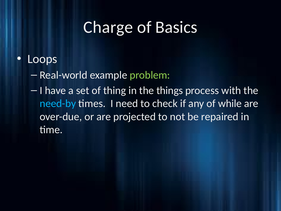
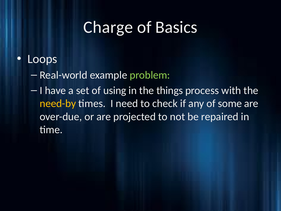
thing: thing -> using (115, 90)
need-by colour: light blue -> yellow (58, 103)
while: while -> some (230, 103)
